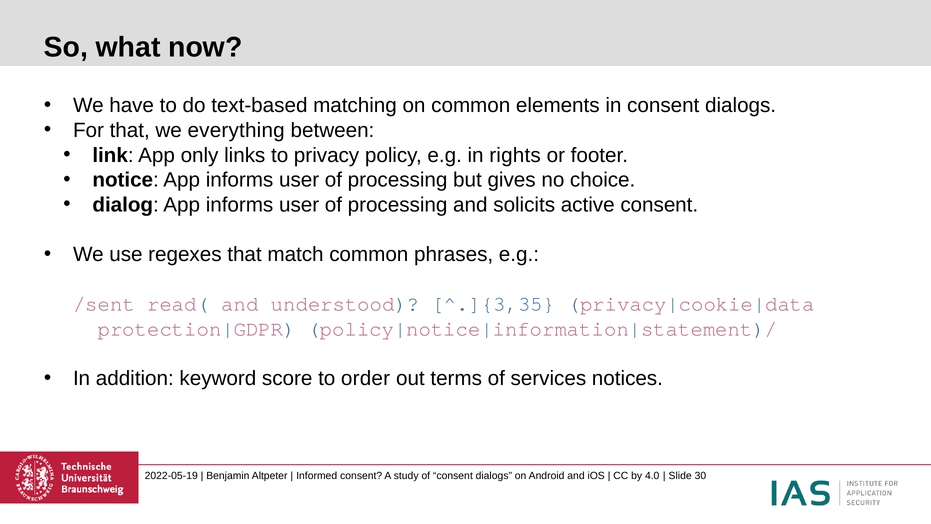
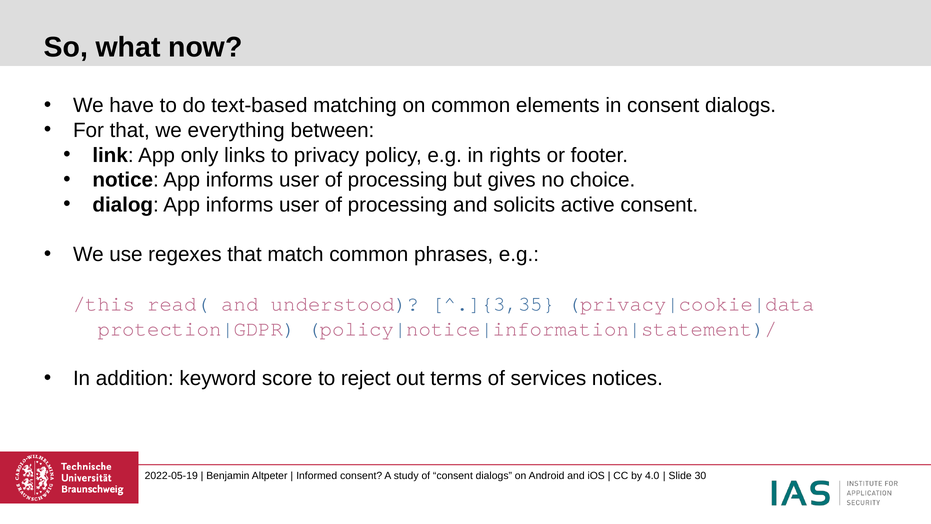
/sent: /sent -> /this (104, 304)
order: order -> reject (366, 378)
